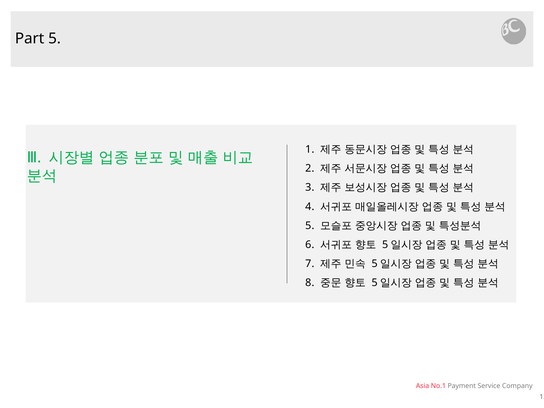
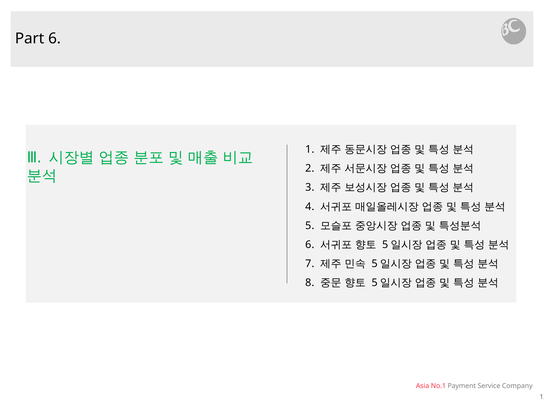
Part 5: 5 -> 6 (55, 38)
